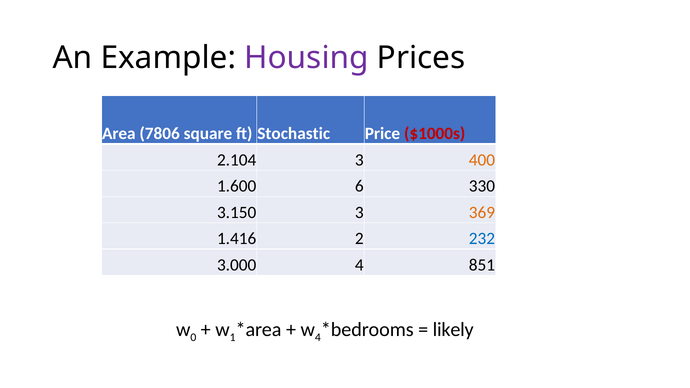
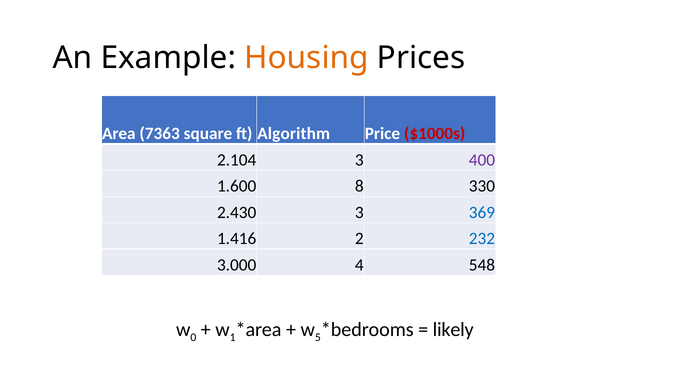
Housing colour: purple -> orange (306, 58)
7806: 7806 -> 7363 (160, 134)
Stochastic: Stochastic -> Algorithm (294, 134)
400 colour: orange -> purple (482, 160)
6: 6 -> 8 (359, 186)
3.150: 3.150 -> 2.430 (237, 213)
369 colour: orange -> blue (482, 213)
851: 851 -> 548 (482, 265)
4: 4 -> 5 (318, 338)
